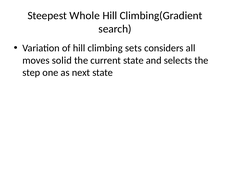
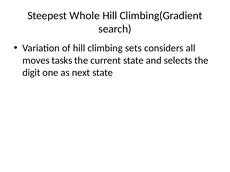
solid: solid -> tasks (62, 61)
step: step -> digit (31, 73)
